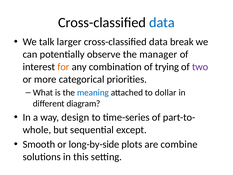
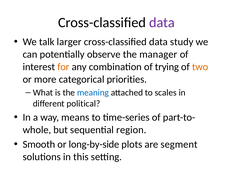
data colour: blue -> purple (162, 23)
break: break -> study (182, 42)
two colour: purple -> orange (200, 67)
dollar: dollar -> scales (166, 93)
diagram: diagram -> political (83, 103)
design: design -> means (75, 117)
except: except -> region (131, 130)
combine: combine -> segment (179, 144)
